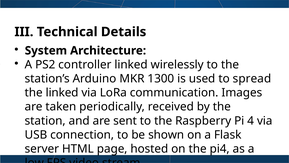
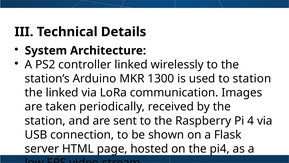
to spread: spread -> station (252, 78)
